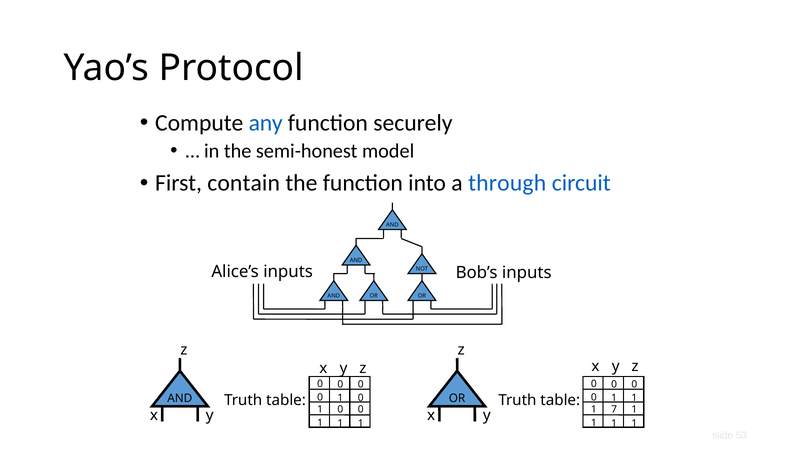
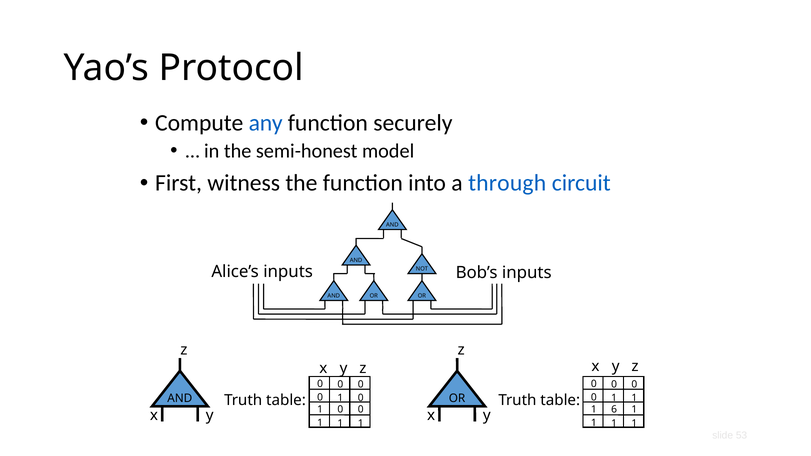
contain: contain -> witness (244, 183)
7: 7 -> 6 (614, 410)
